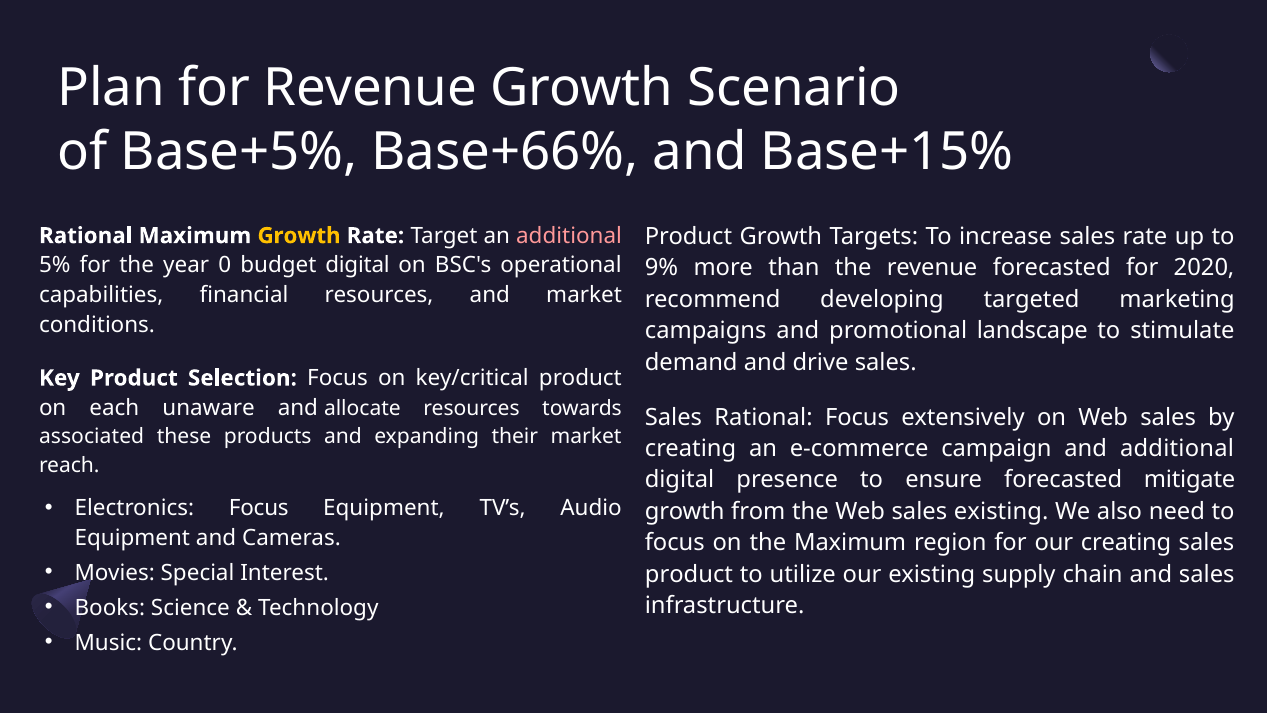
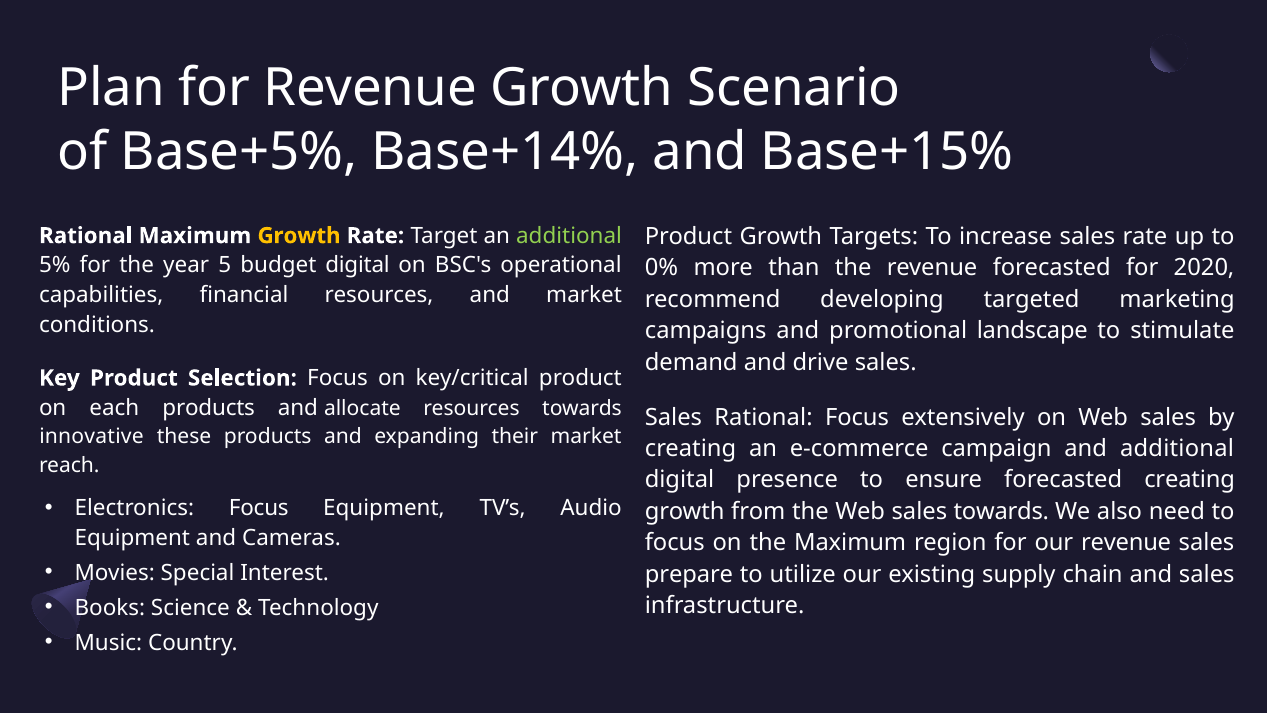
Base+66%: Base+66% -> Base+14% (505, 152)
additional colour: pink -> light green (569, 236)
0: 0 -> 5 (225, 265)
9%: 9% -> 0% (662, 268)
each unaware: unaware -> products (209, 408)
associated: associated -> innovative (92, 436)
forecasted mitigate: mitigate -> creating (1190, 480)
sales existing: existing -> towards (1001, 511)
our creating: creating -> revenue (1126, 543)
product: product -> prepare (689, 574)
